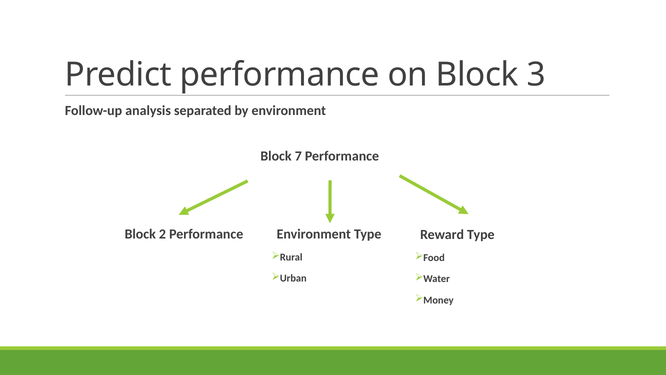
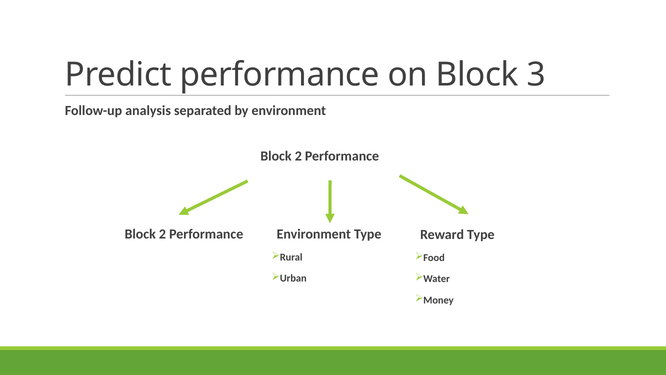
7: 7 -> 2 (298, 156)
